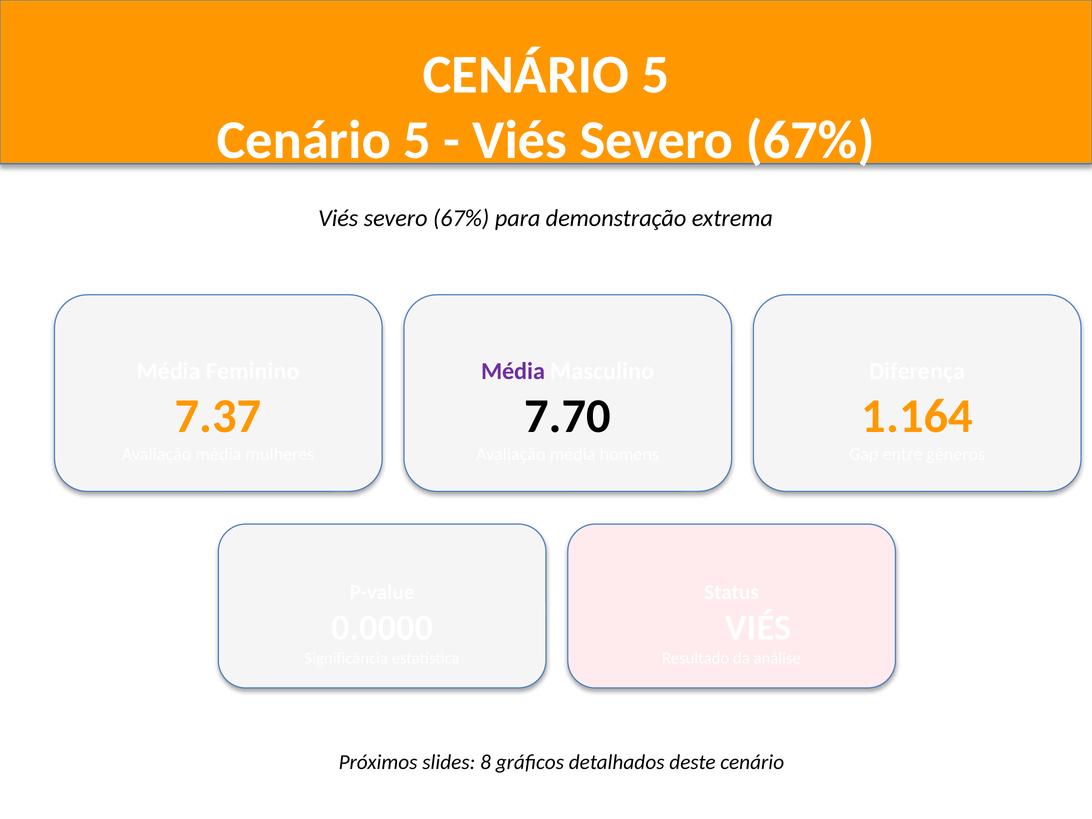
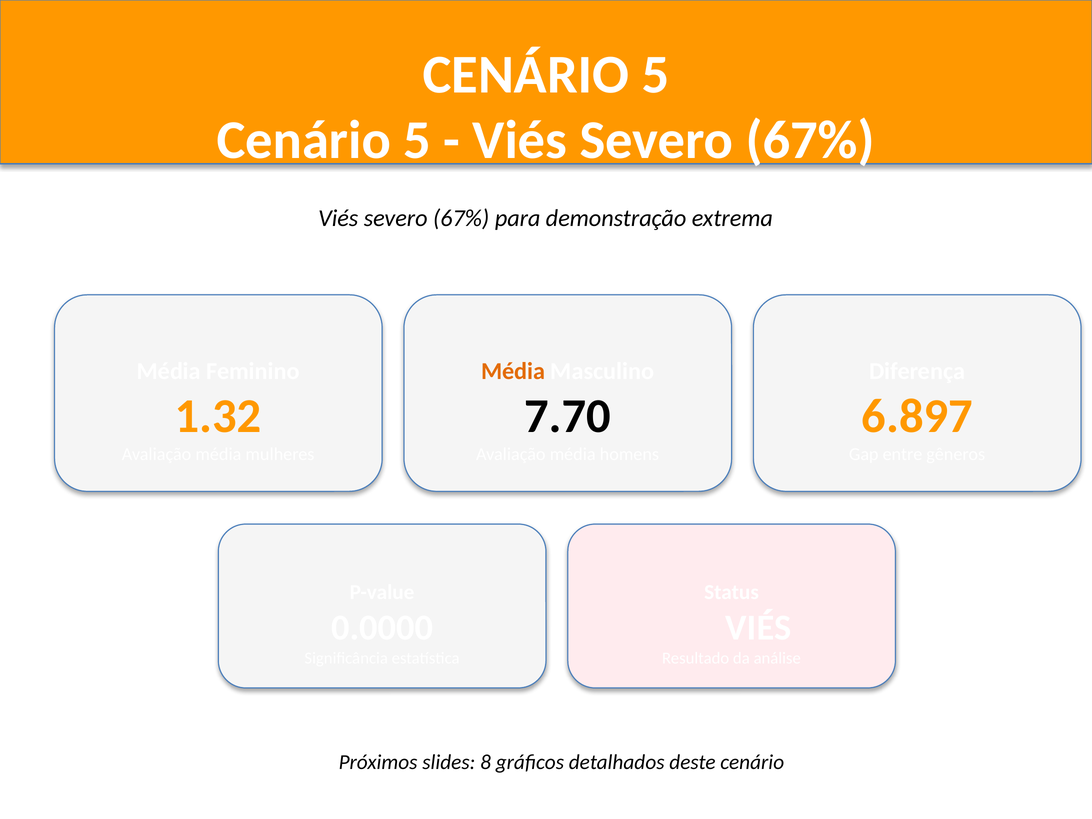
Média colour: purple -> orange (513, 371)
7.37: 7.37 -> 1.32 (218, 416)
1.164: 1.164 -> 6.897 (917, 416)
